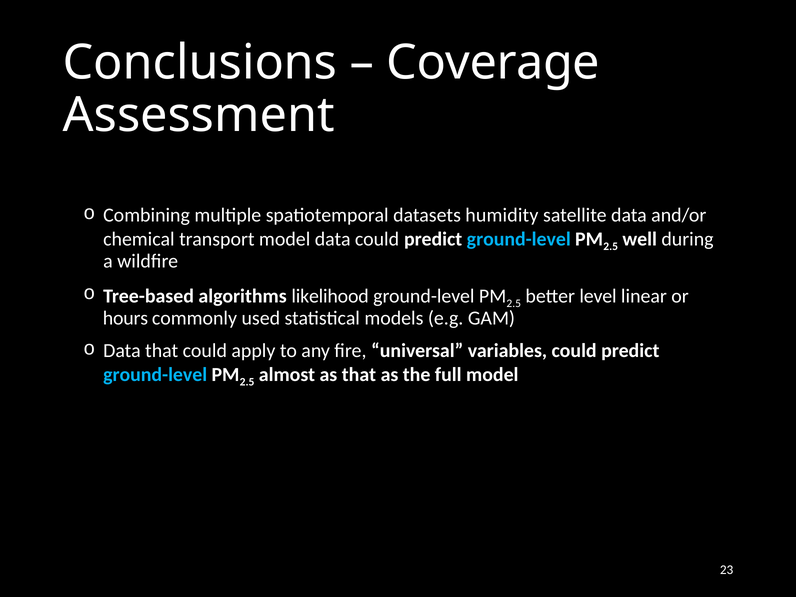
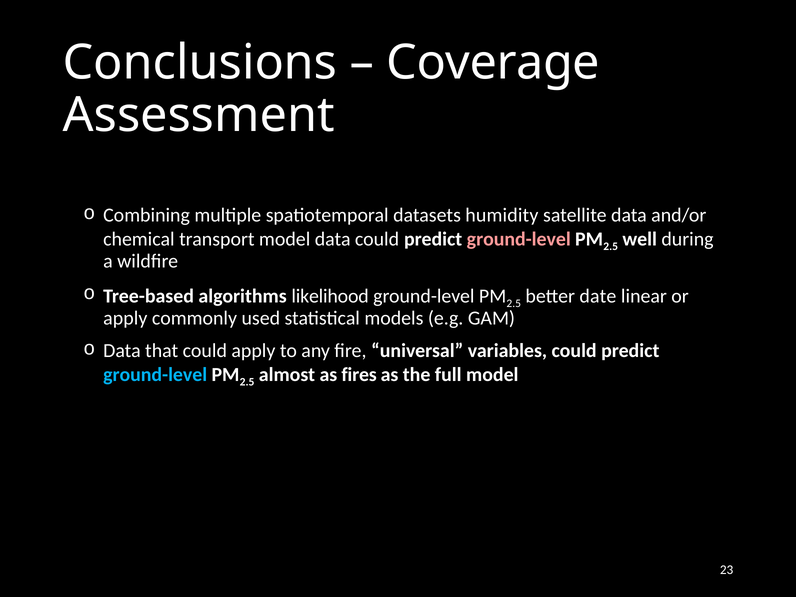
ground-level colour: light blue -> pink (519, 239)
level: level -> date (598, 296)
hours: hours -> apply (125, 318)
as that: that -> fires (359, 374)
